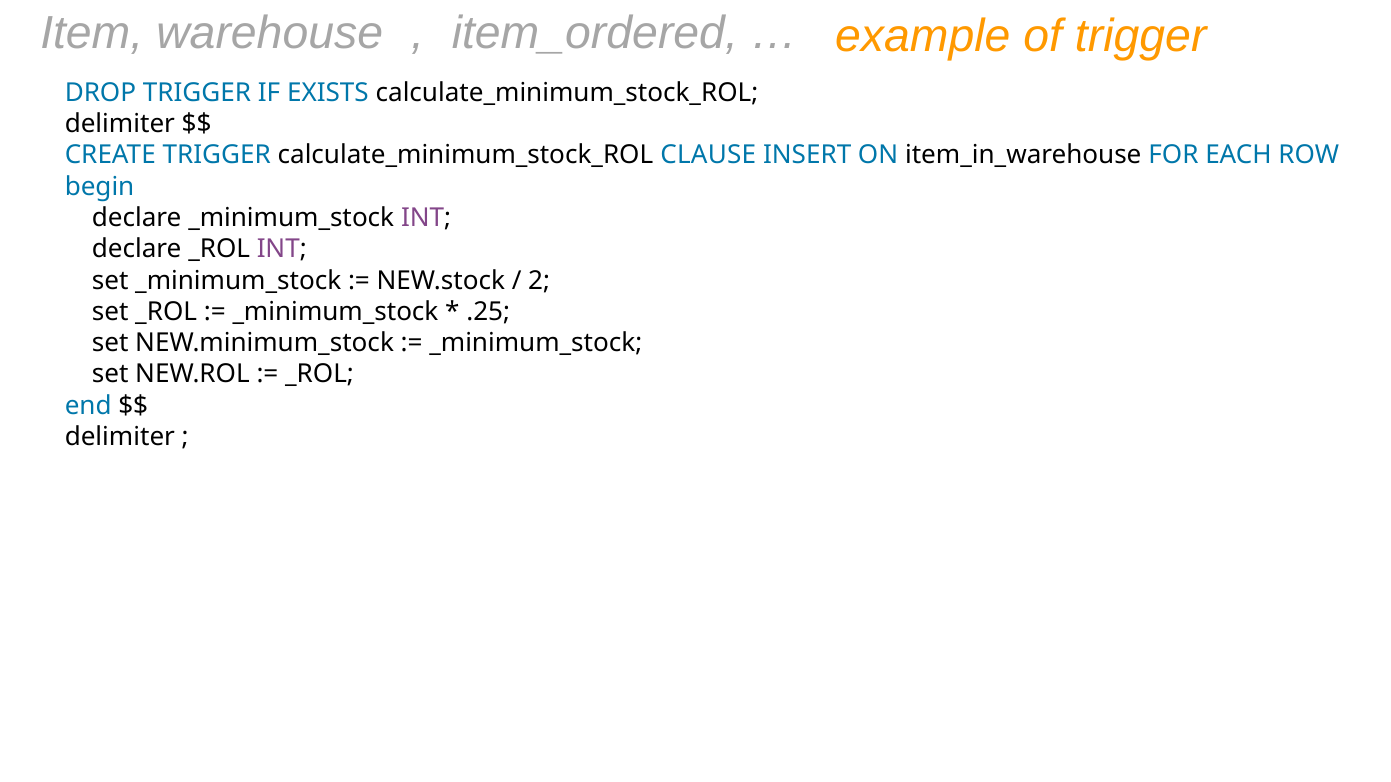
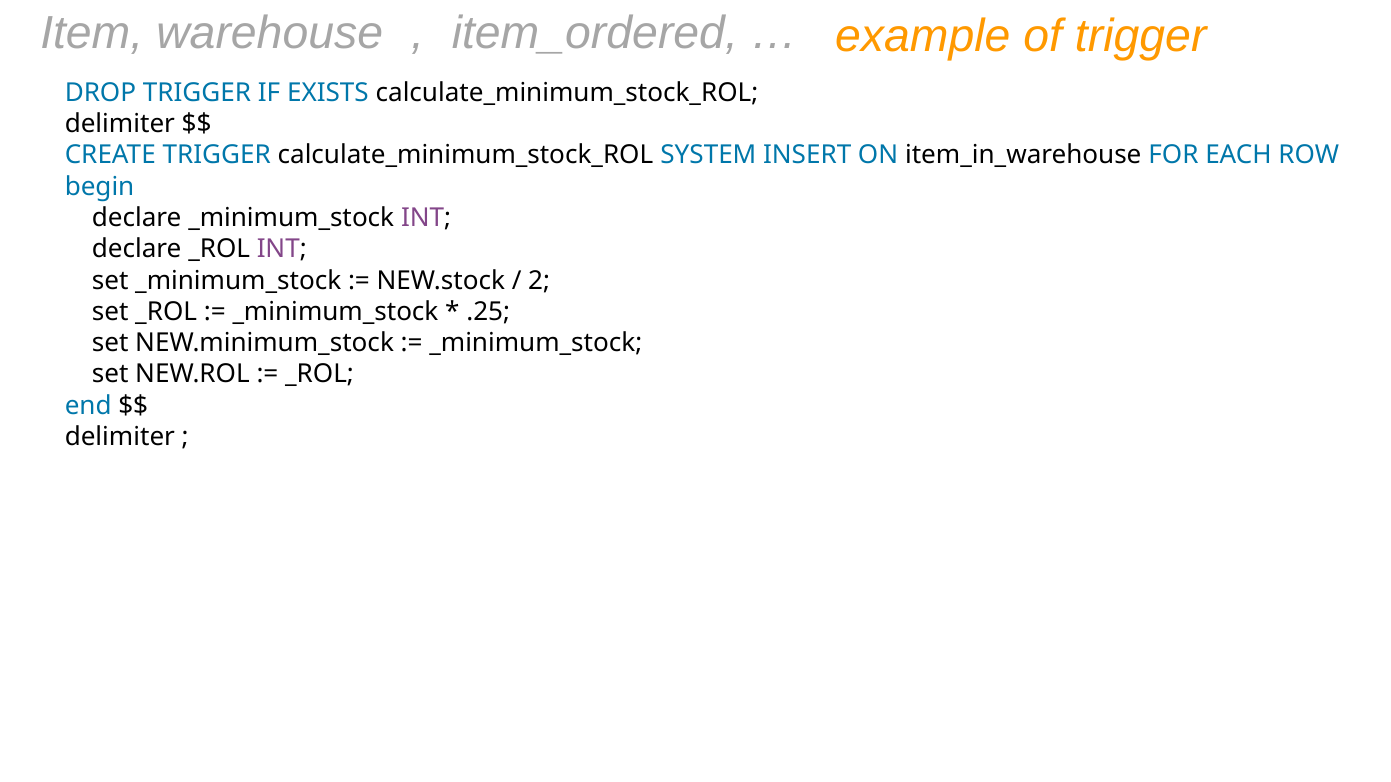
CLAUSE: CLAUSE -> SYSTEM (708, 155)
